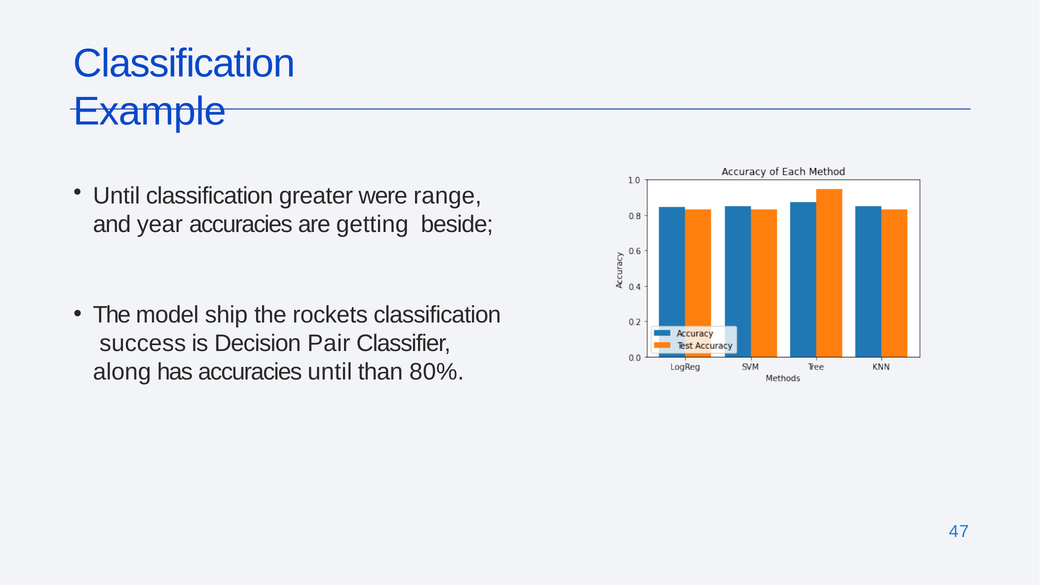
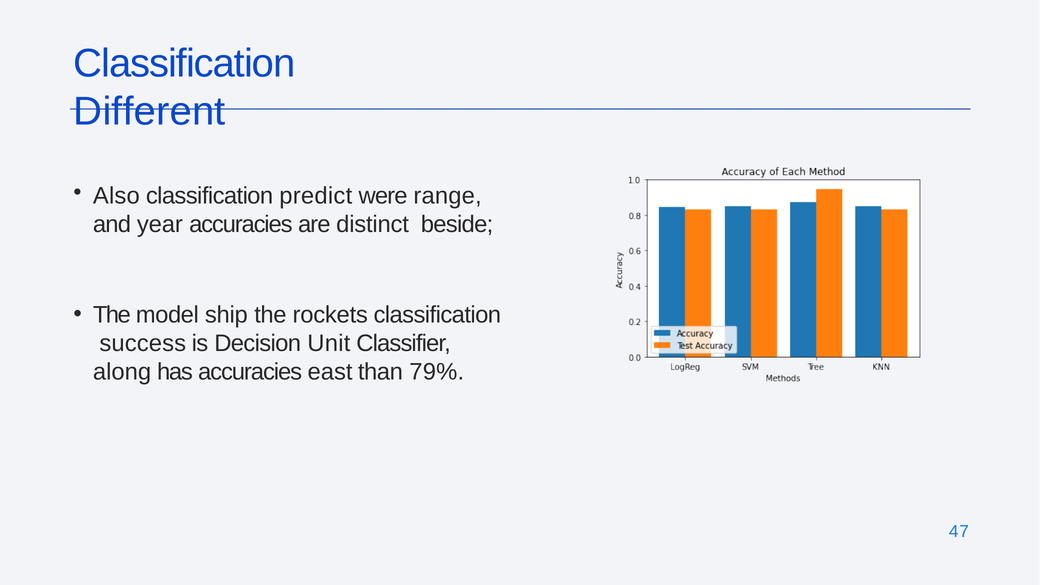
Example: Example -> Different (149, 112)
Until: Until -> Also (116, 196)
greater: greater -> predict (316, 196)
getting: getting -> distinct (373, 225)
Pair: Pair -> Unit (329, 343)
accuracies until: until -> east (330, 372)
80%: 80% -> 79% (437, 372)
